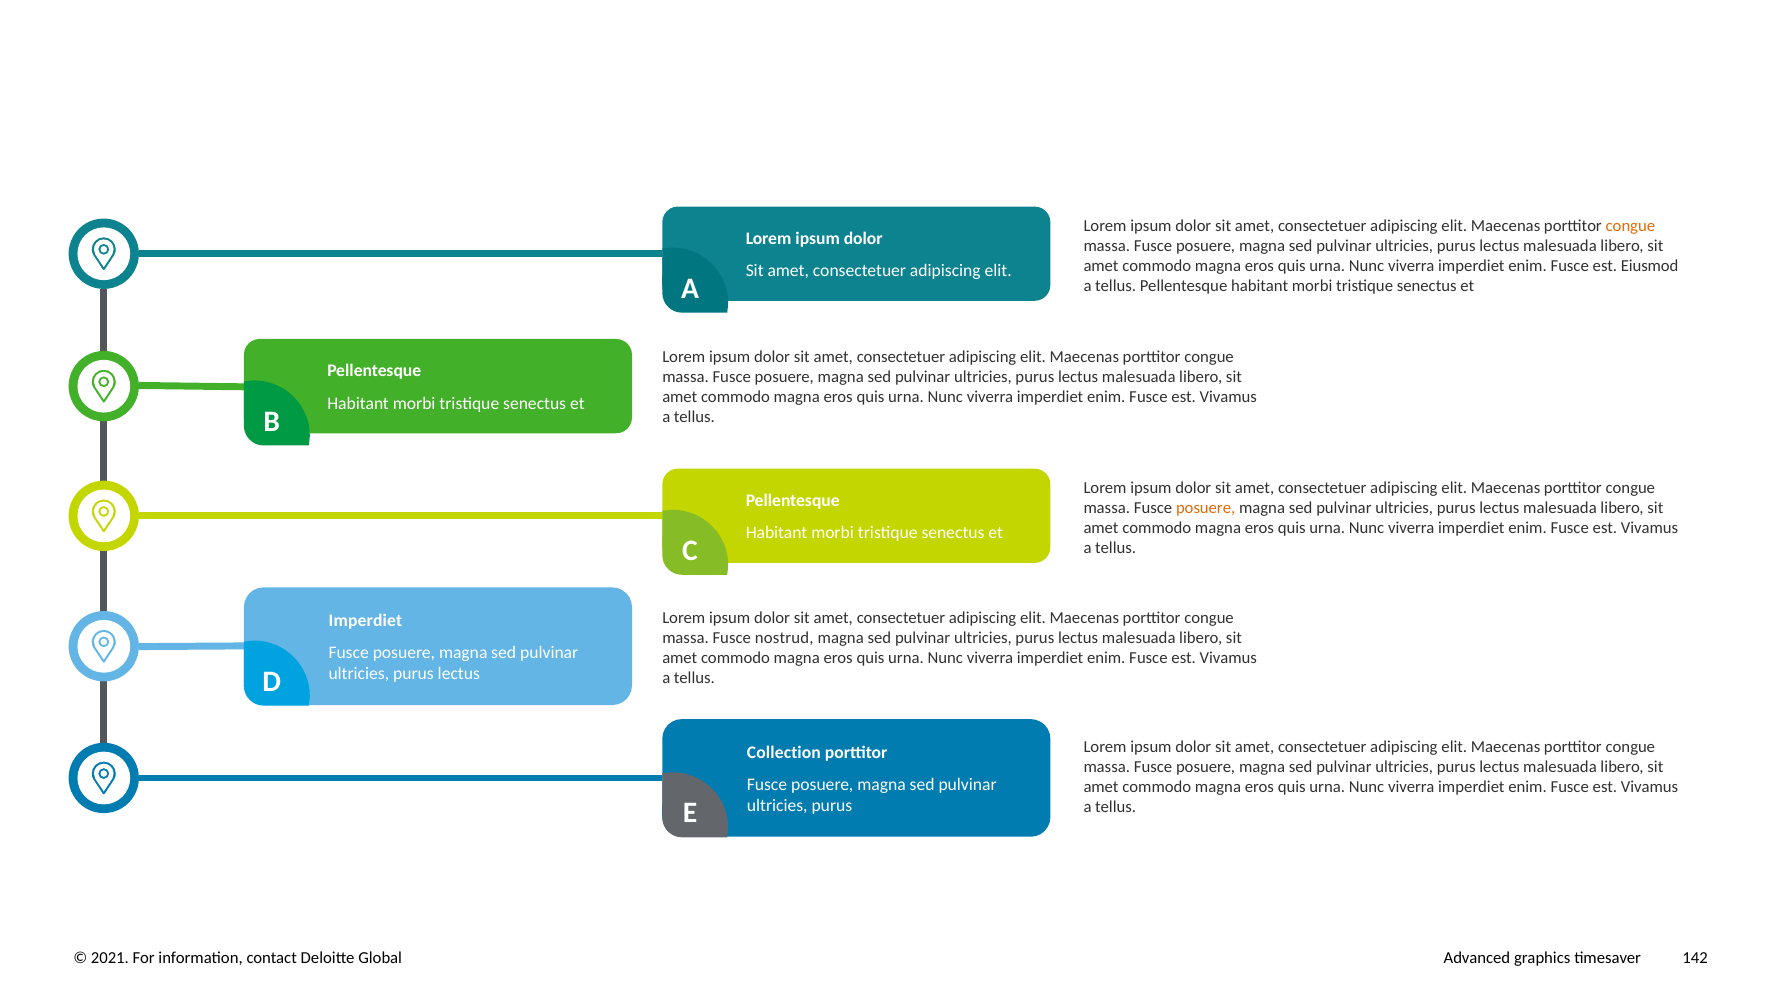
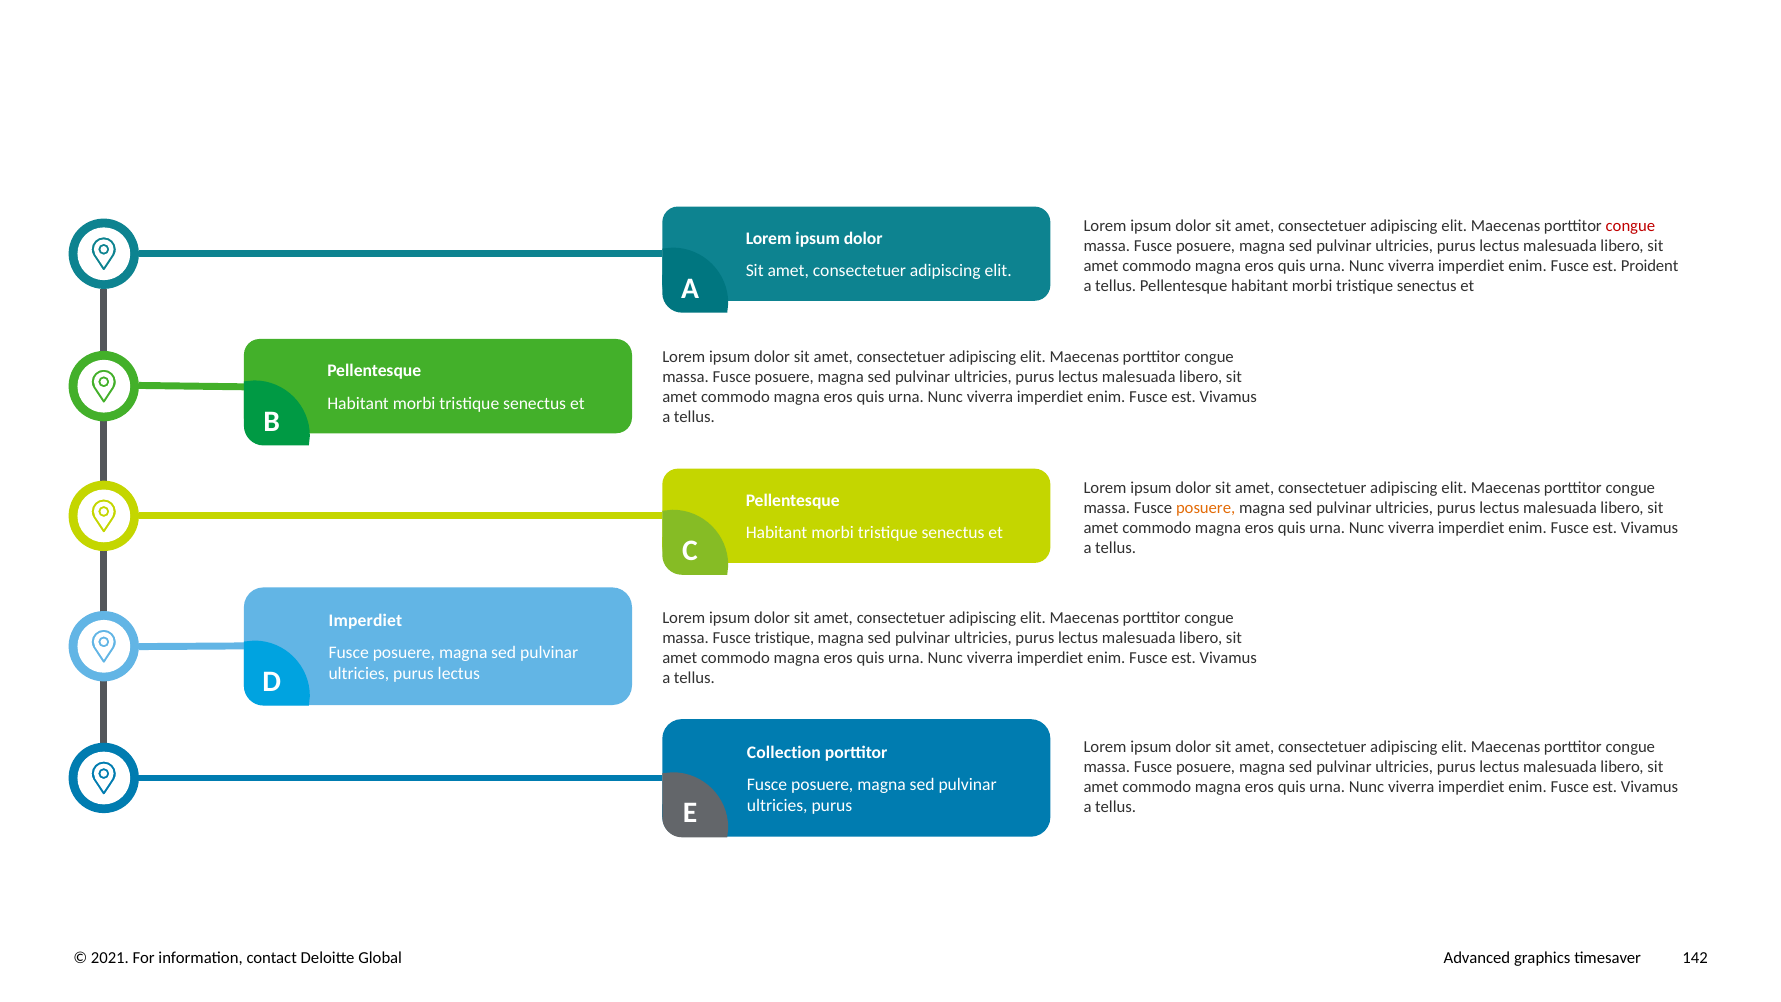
congue colour: orange -> red (1630, 226)
Eiusmod: Eiusmod -> Proident (1650, 266)
Fusce nostrud: nostrud -> tristique (784, 638)
